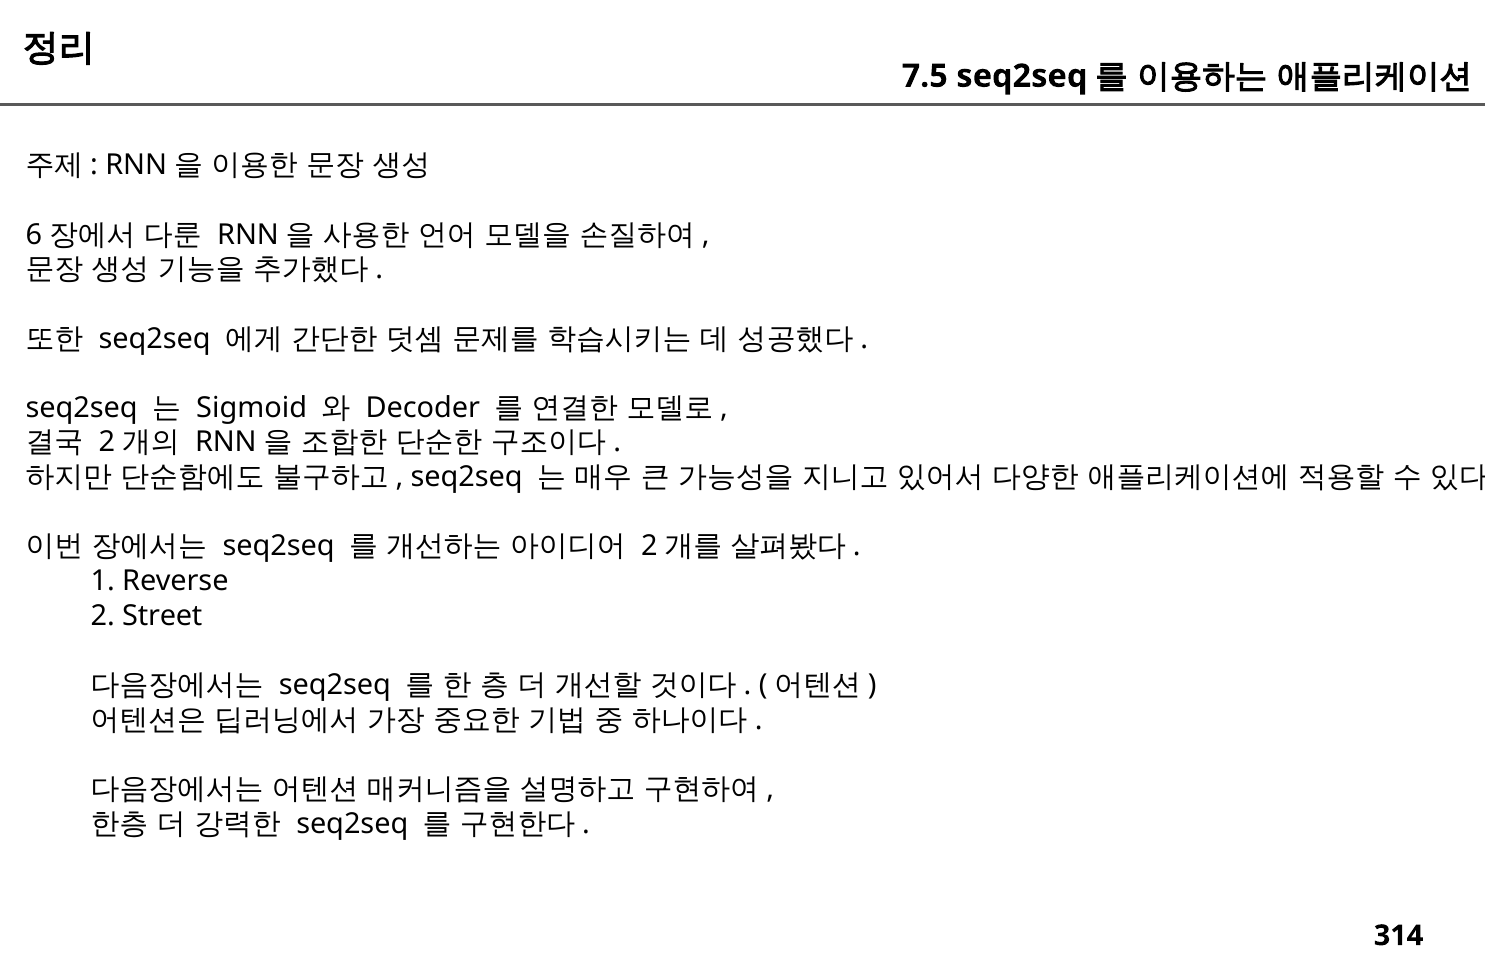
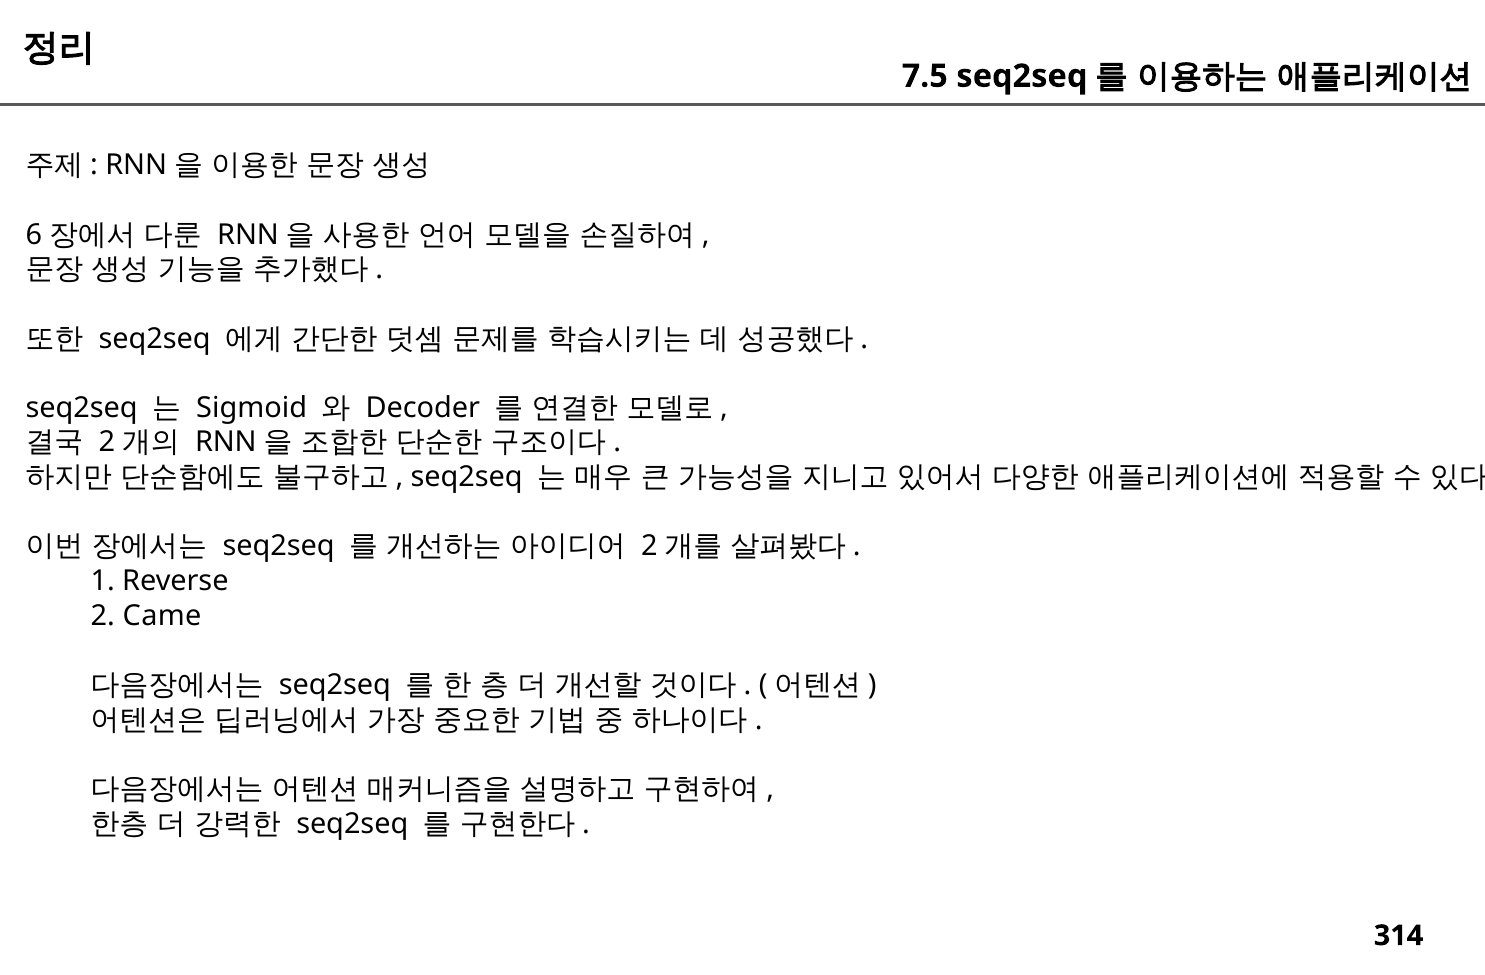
Street: Street -> Came (162, 616)
